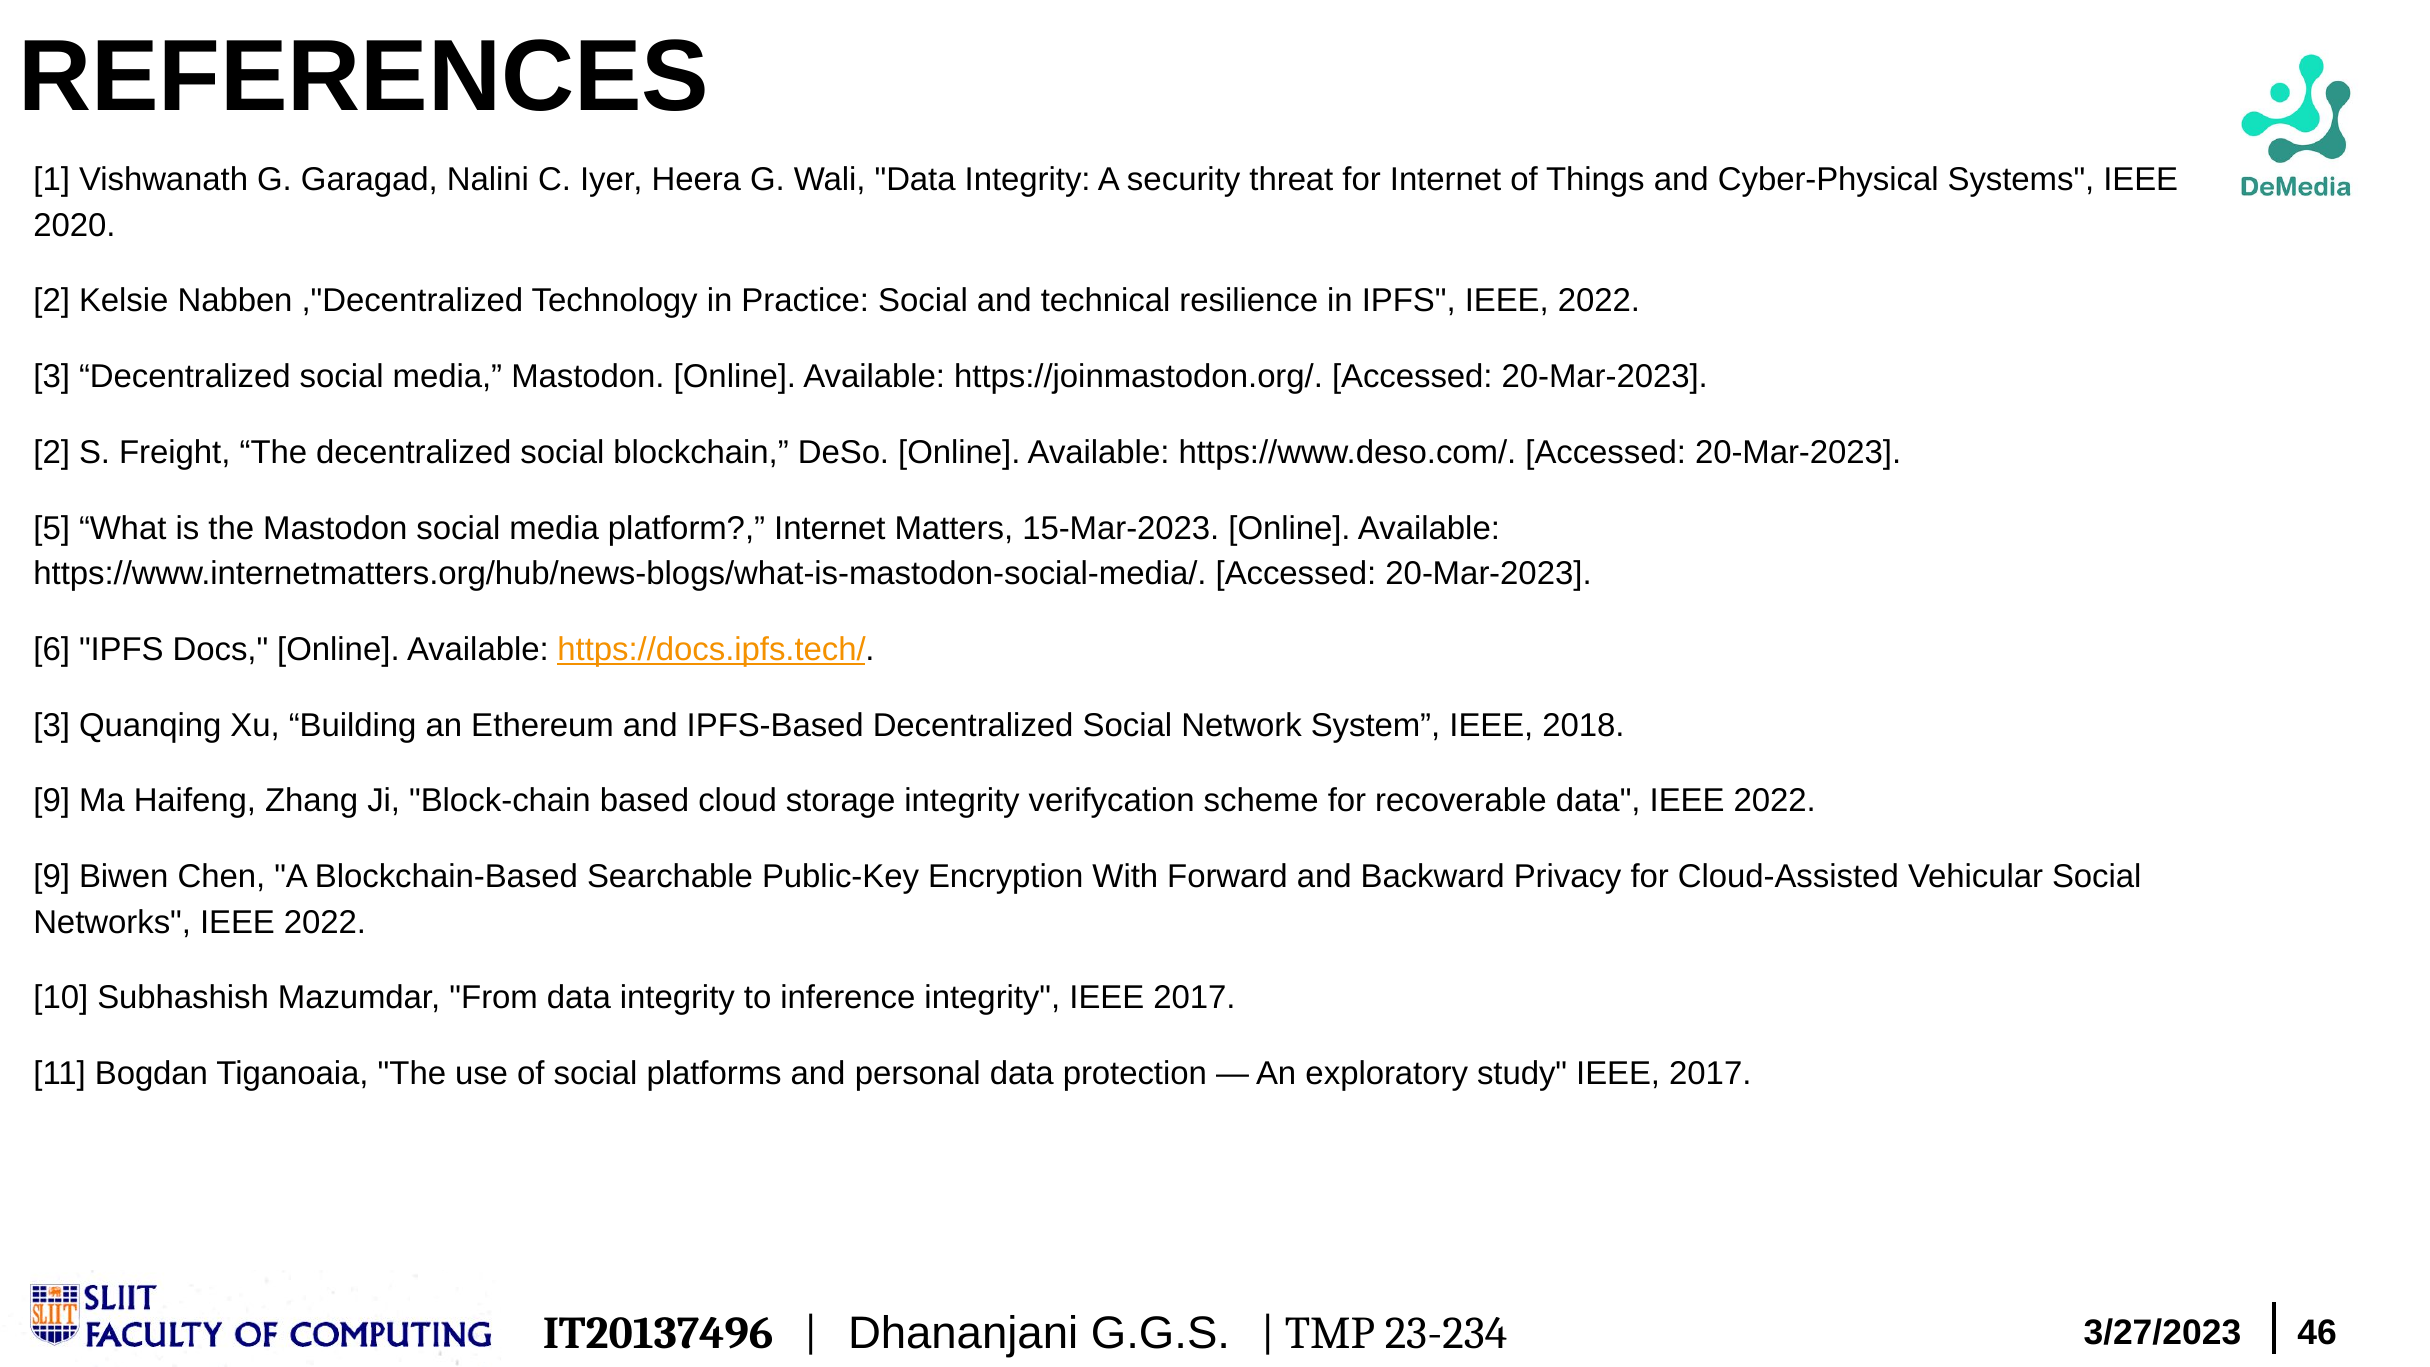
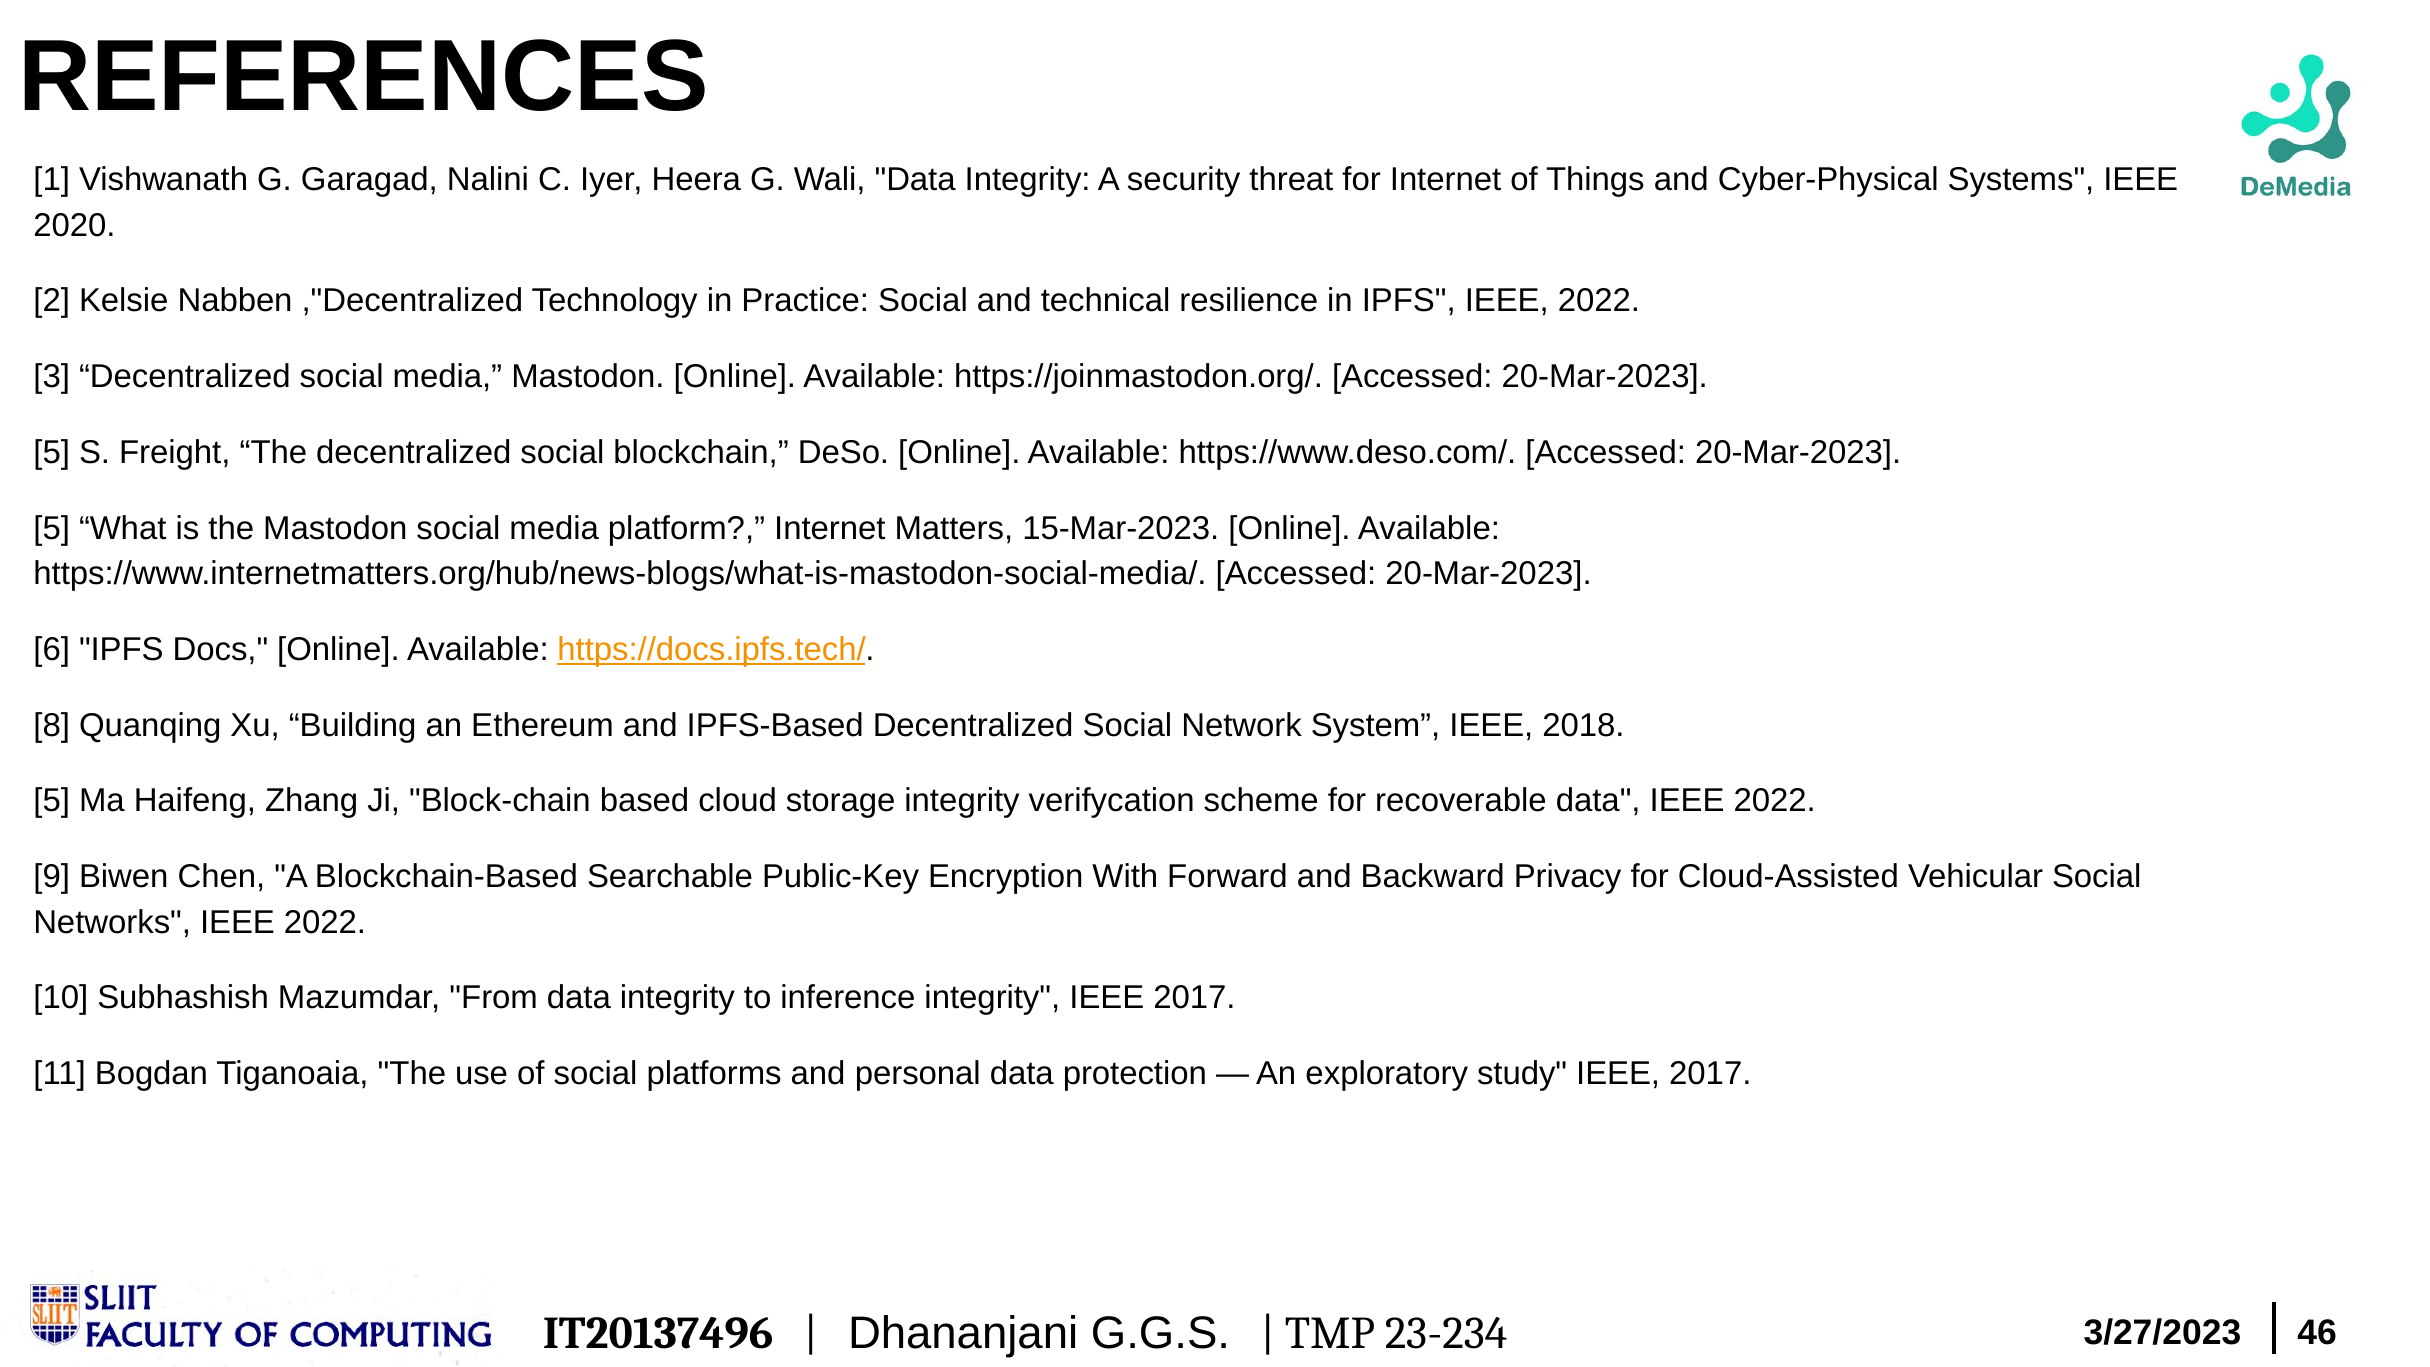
2: 2 -> 5 (52, 453)
3: 3 -> 8 (52, 725)
9: 9 -> 5 (52, 801)
